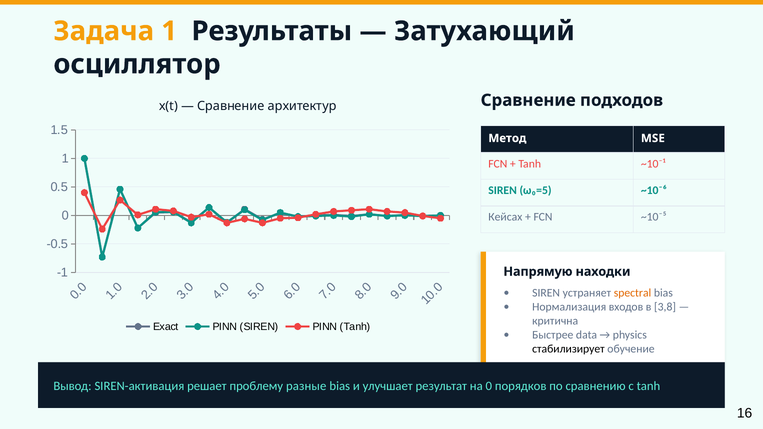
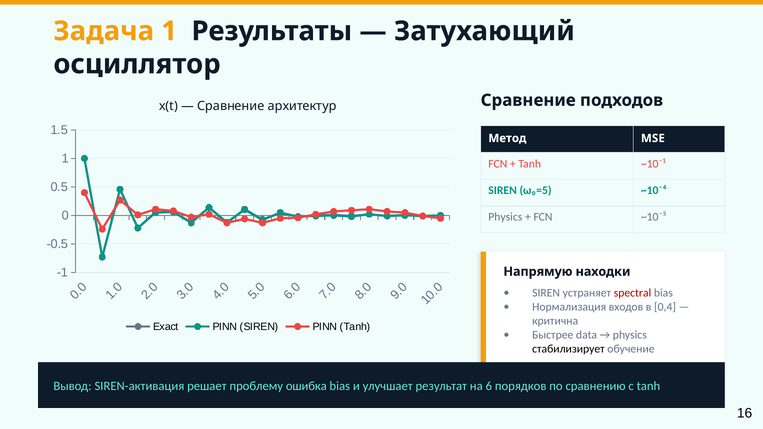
Кейсах: Кейсах -> Physics (505, 217)
spectral colour: orange -> red (633, 293)
3,8: 3,8 -> 0,4 (665, 307)
разные: разные -> ошибка (306, 386)
на 0: 0 -> 6 (489, 386)
